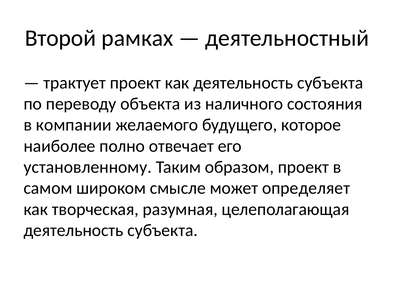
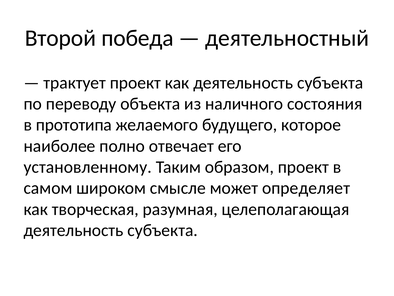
рамках: рамках -> победа (138, 38)
компании: компании -> прототипа (74, 125)
